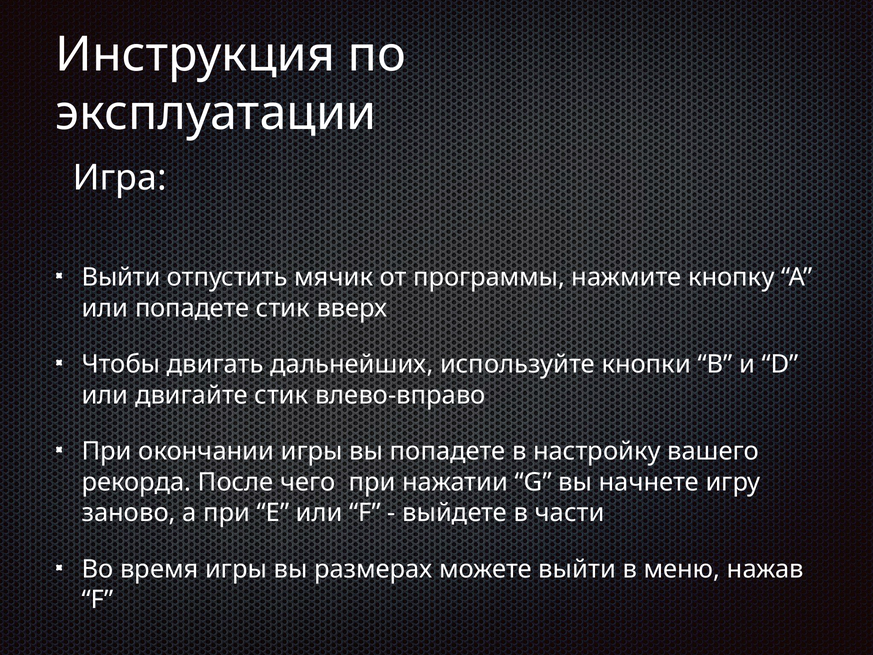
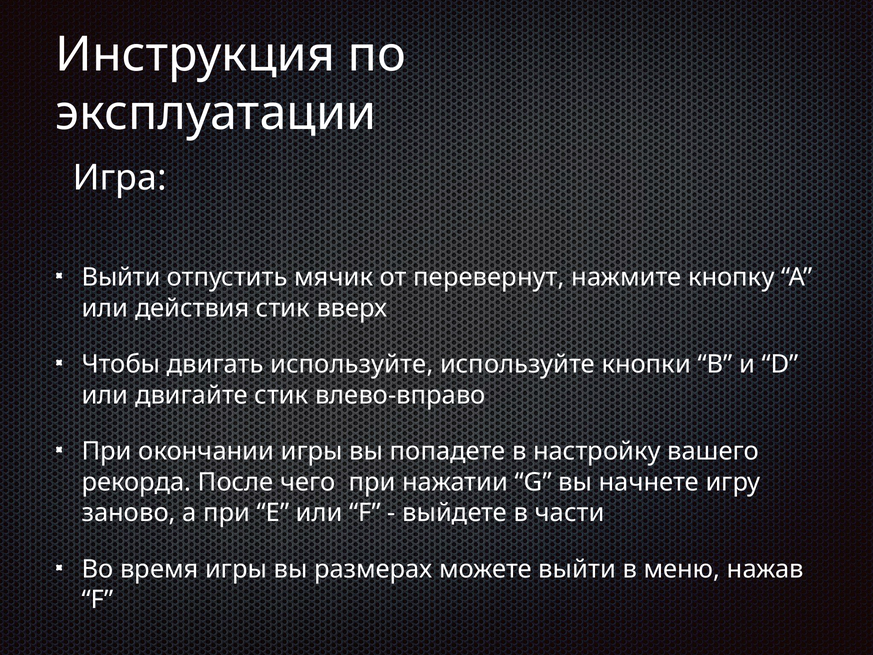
программы: программы -> перевернут (489, 277)
или попадете: попадете -> действия (192, 308)
двигать дальнейших: дальнейших -> используйте (352, 364)
